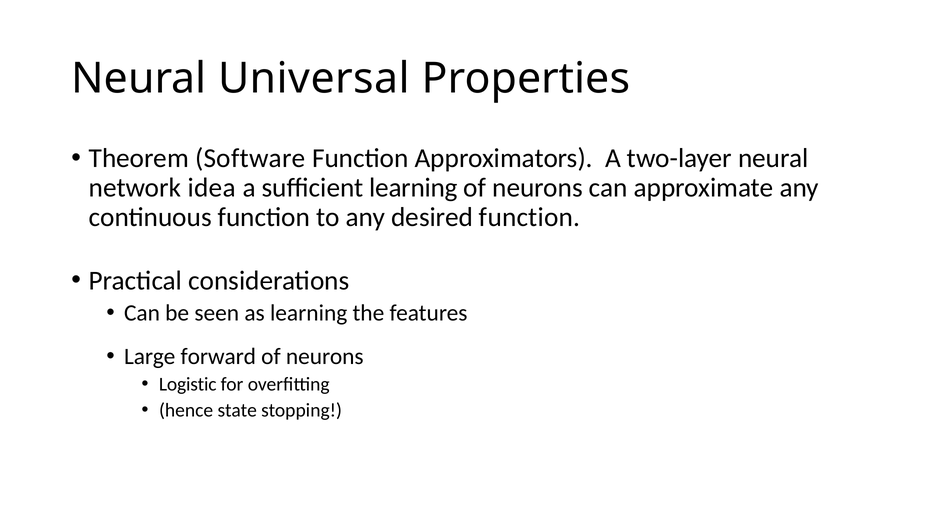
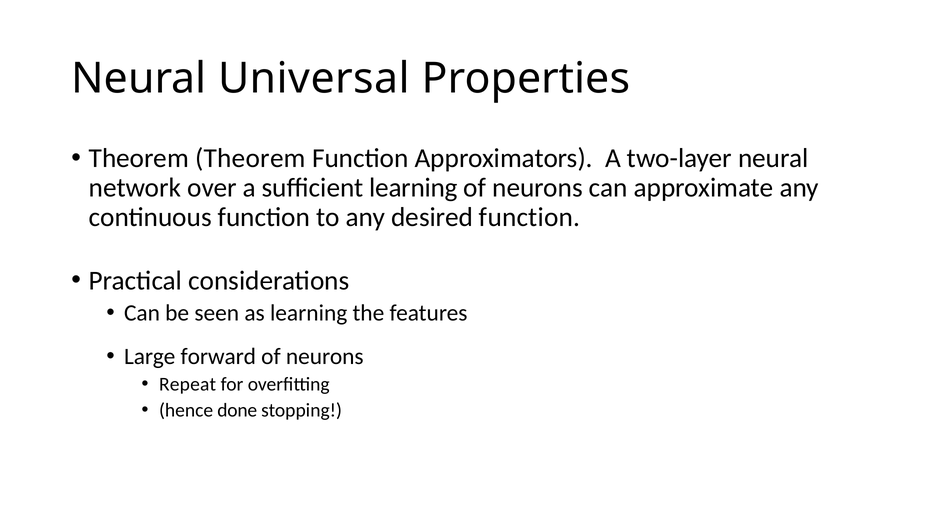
Theorem Software: Software -> Theorem (250, 158)
idea: idea -> over (212, 188)
Logistic: Logistic -> Repeat (188, 384)
state: state -> done (237, 410)
